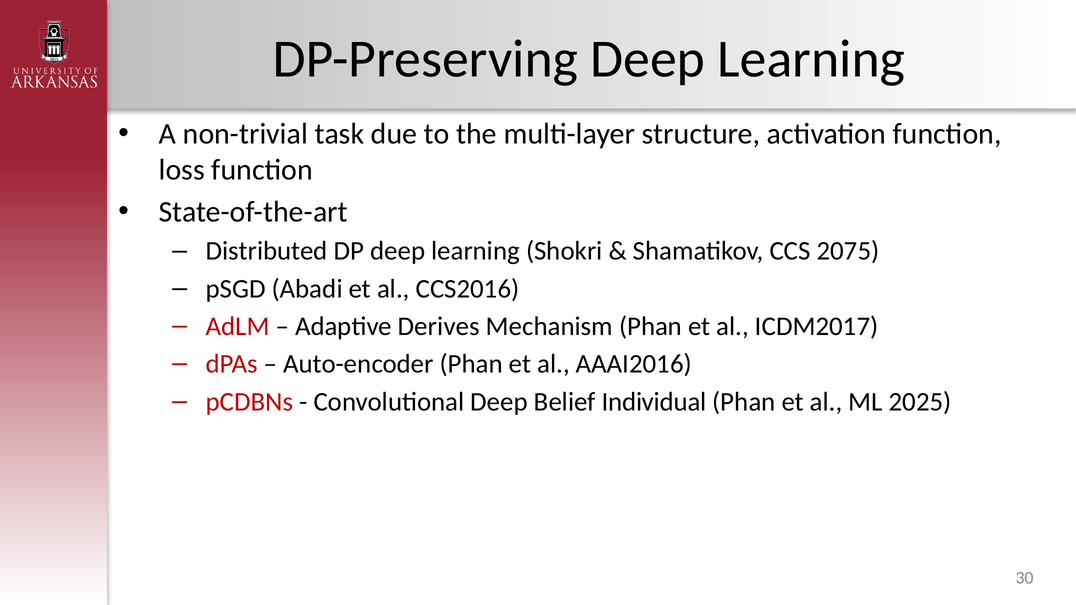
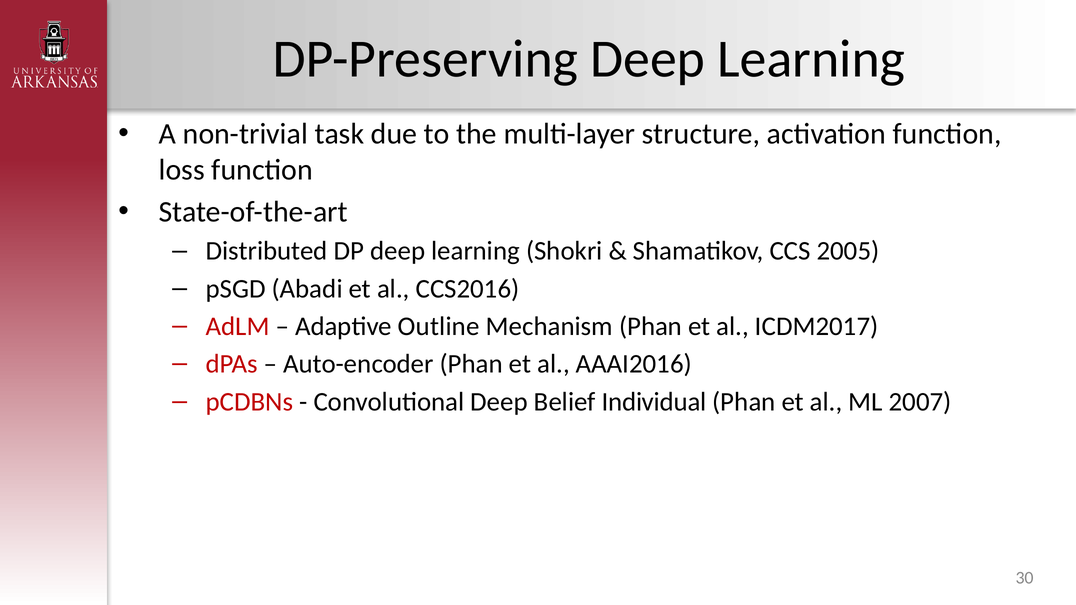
2075: 2075 -> 2005 (848, 251)
Derives: Derives -> Outline (439, 327)
2025: 2025 -> 2007 (920, 402)
